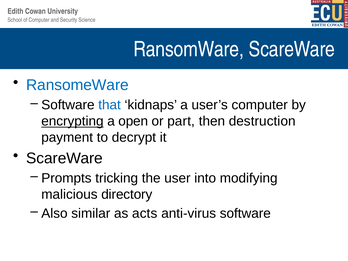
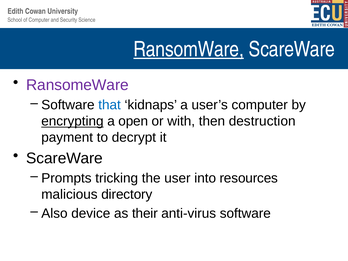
RansomWare underline: none -> present (189, 49)
RansomeWare colour: blue -> purple (77, 85)
part: part -> with (181, 121)
modifying: modifying -> resources (249, 178)
similar: similar -> device (91, 213)
acts: acts -> their (145, 213)
